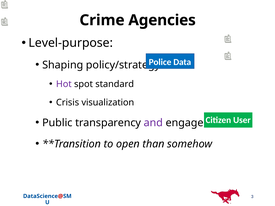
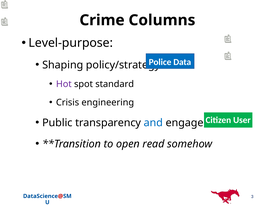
Agencies: Agencies -> Columns (162, 20)
visualization: visualization -> engineering (108, 103)
and colour: purple -> blue (153, 123)
than: than -> read (153, 144)
